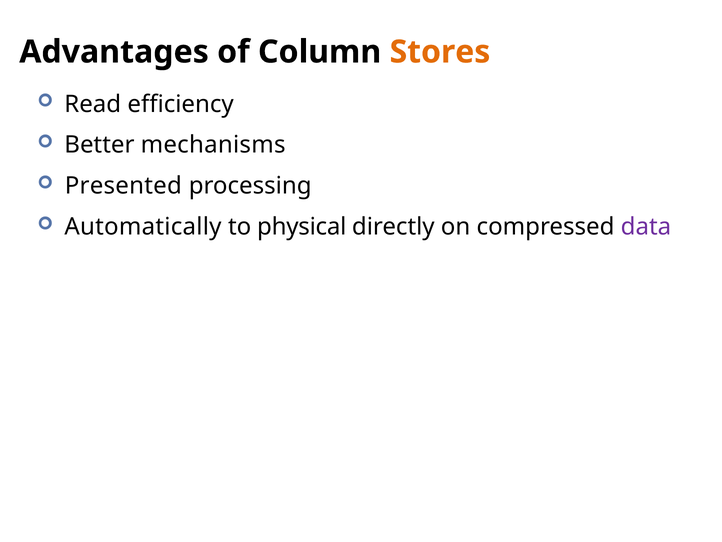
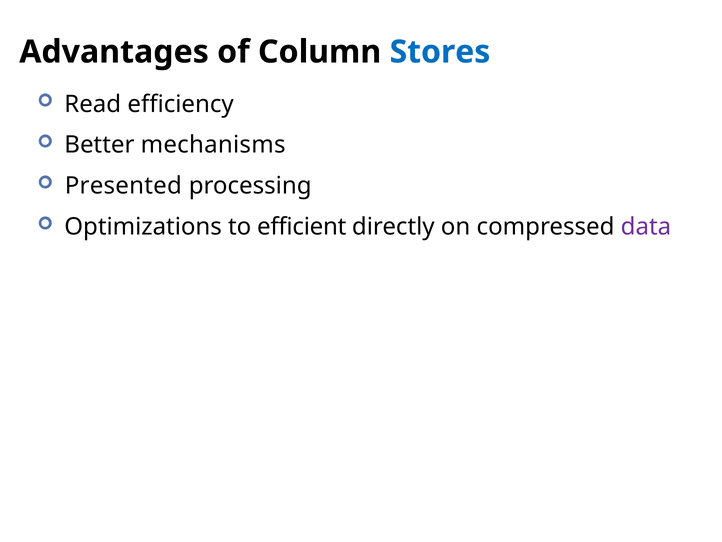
Stores colour: orange -> blue (440, 52)
Automatically: Automatically -> Optimizations (143, 227)
physical: physical -> efficient (302, 227)
